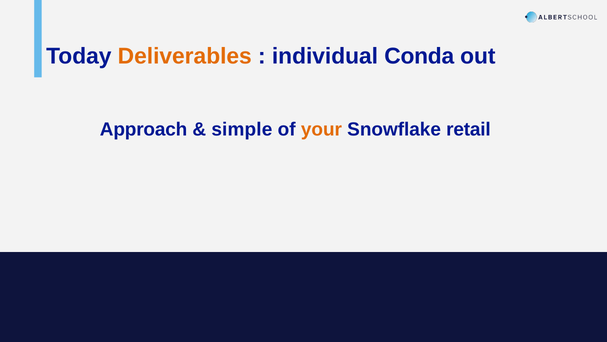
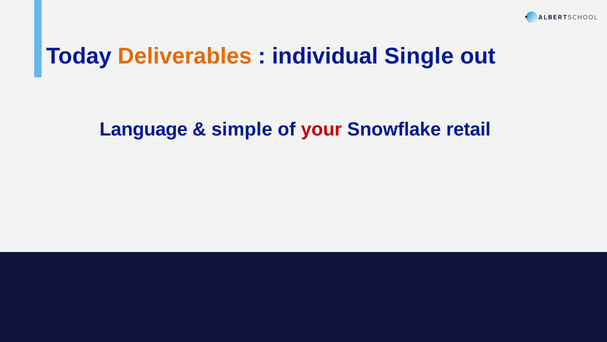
Conda: Conda -> Single (419, 56)
Approach: Approach -> Language (144, 129)
your colour: orange -> red (321, 129)
